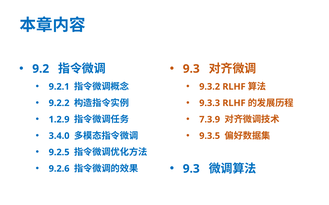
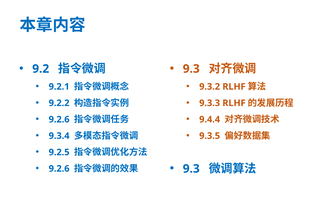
1.2.9: 1.2.9 -> 9.2.6 (59, 120)
7.3.9: 7.3.9 -> 9.4.4 (210, 120)
3.4.0: 3.4.0 -> 9.3.4 (59, 136)
